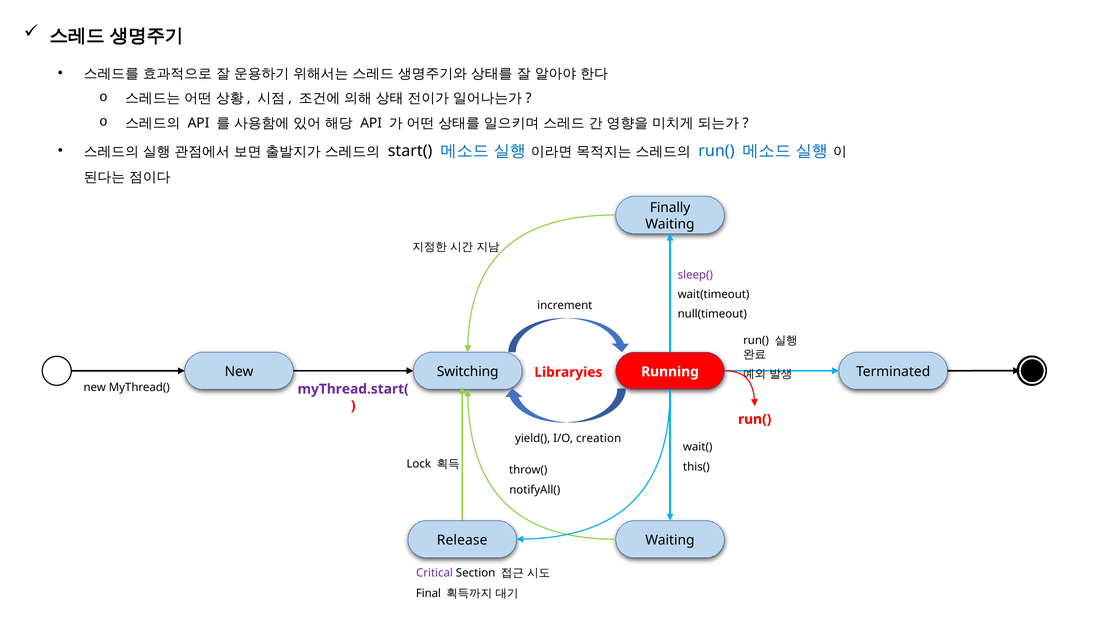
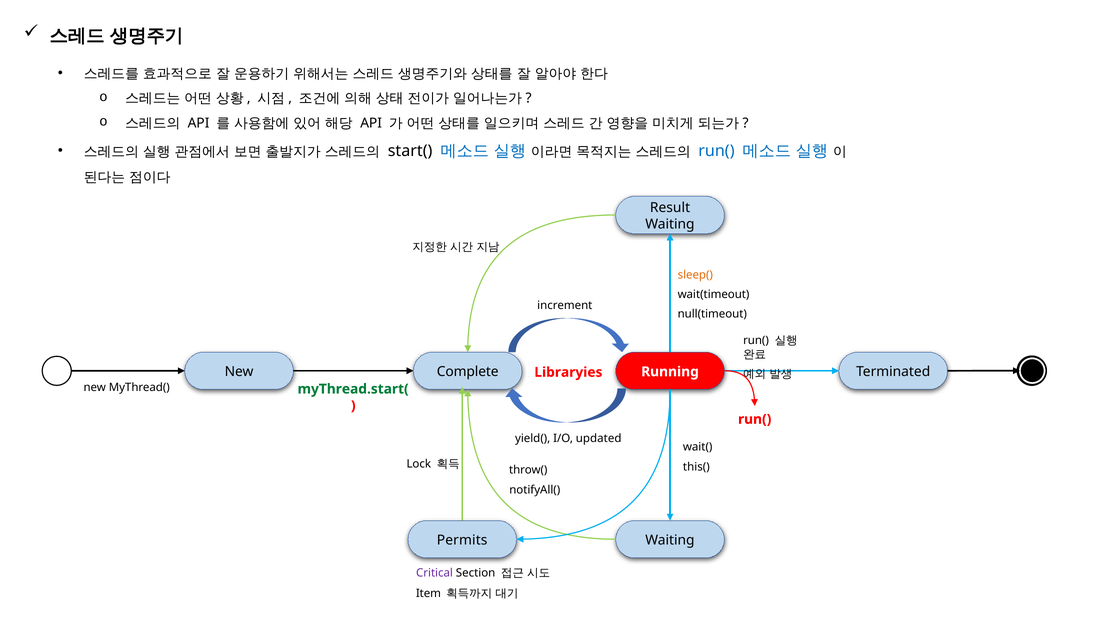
Finally: Finally -> Result (670, 208)
sleep( colour: purple -> orange (695, 275)
Switching: Switching -> Complete (468, 372)
myThread.start( colour: purple -> green (353, 389)
creation: creation -> updated (599, 438)
Release: Release -> Permits (462, 540)
Final: Final -> Item (428, 593)
